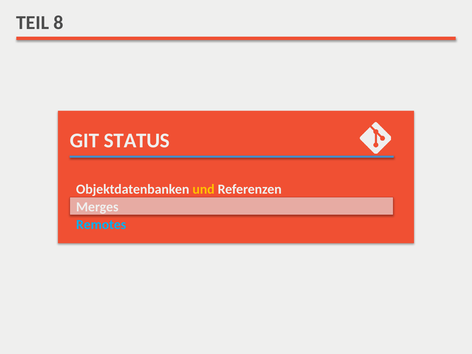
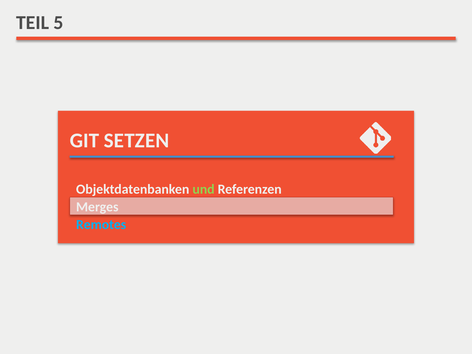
8: 8 -> 5 (58, 23)
STATUS: STATUS -> SETZEN (137, 141)
und colour: yellow -> light green (204, 189)
